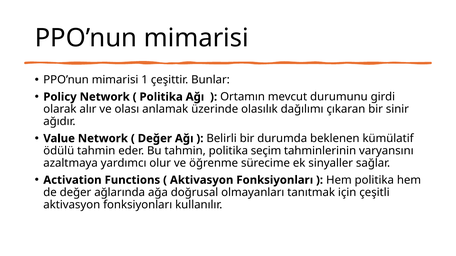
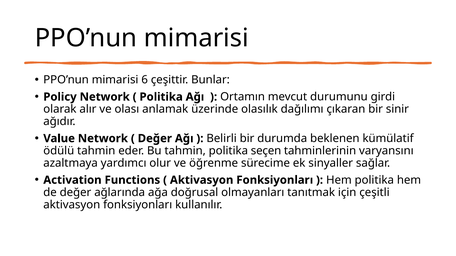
1: 1 -> 6 (145, 80)
seçim: seçim -> seçen (266, 151)
